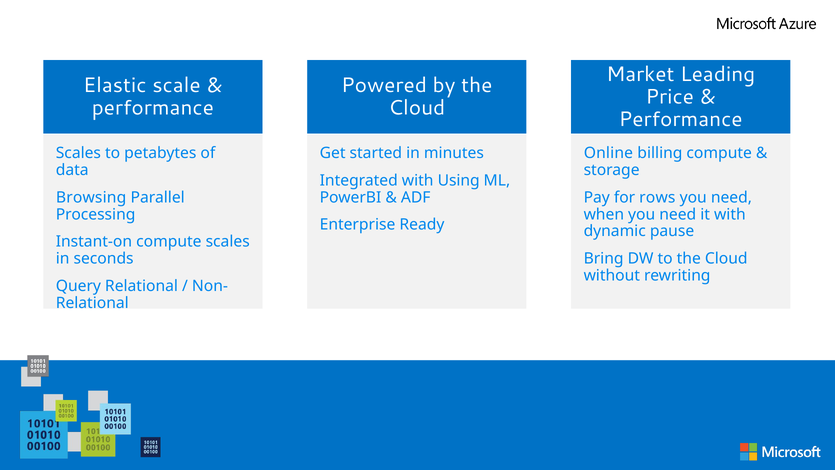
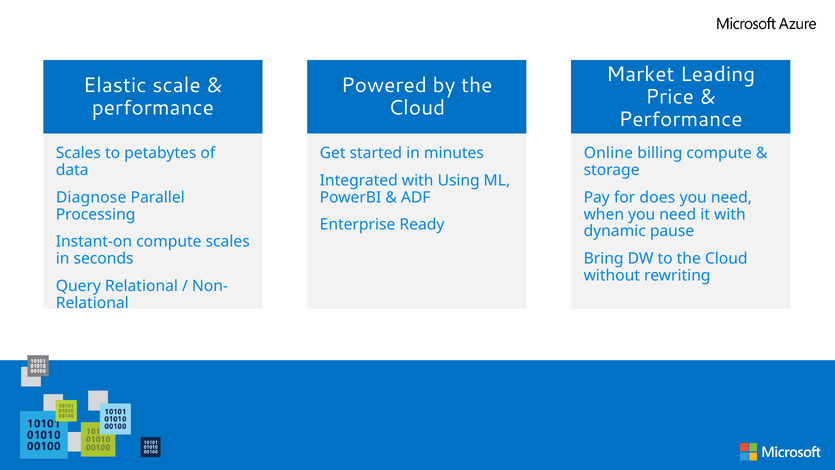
Browsing: Browsing -> Diagnose (91, 197)
rows: rows -> does (657, 197)
